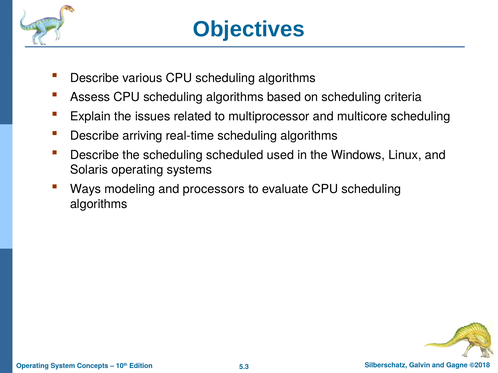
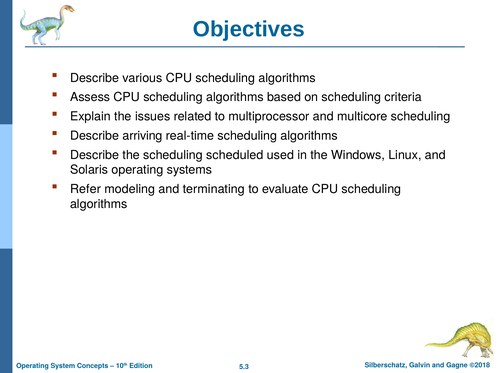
Ways: Ways -> Refer (86, 189)
processors: processors -> terminating (214, 189)
